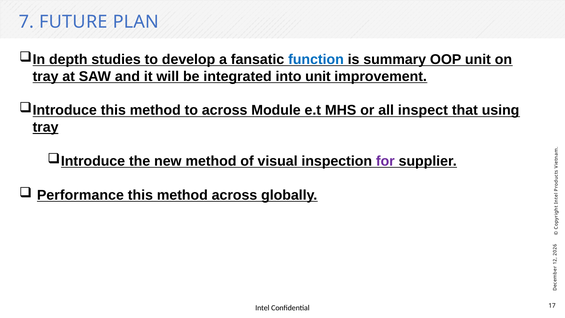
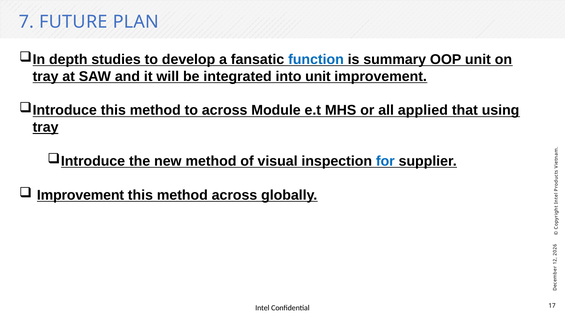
inspect: inspect -> applied (423, 110)
for colour: purple -> blue (385, 161)
Performance: Performance -> Improvement (81, 195)
